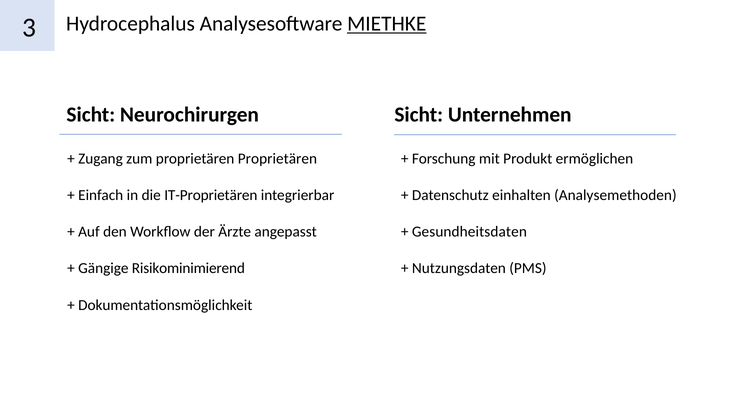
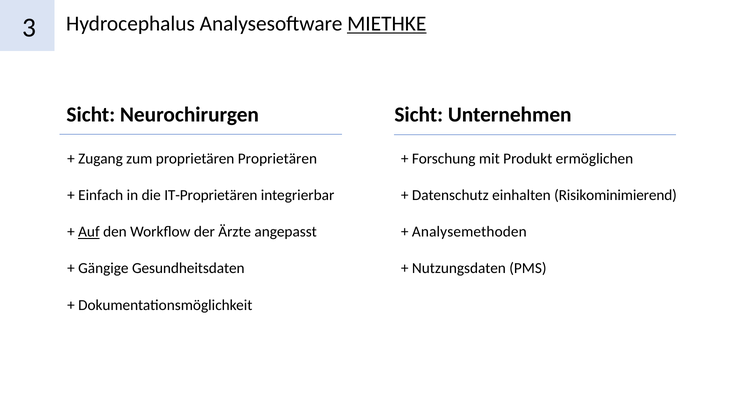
Analysemethoden: Analysemethoden -> Risikominimierend (615, 195)
Auf underline: none -> present (89, 232)
Gesundheitsdaten: Gesundheitsdaten -> Analysemethoden (469, 232)
Risikominimierend: Risikominimierend -> Gesundheitsdaten (188, 268)
